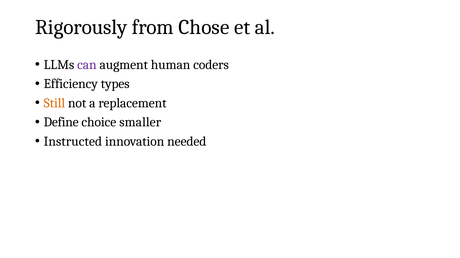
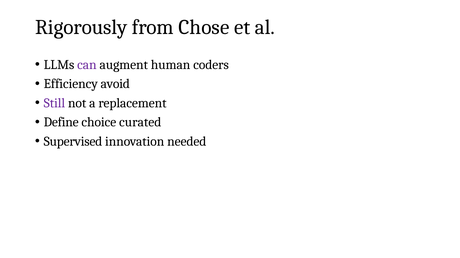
types: types -> avoid (115, 84)
Still colour: orange -> purple (54, 103)
smaller: smaller -> curated (140, 123)
Instructed: Instructed -> Supervised (73, 142)
